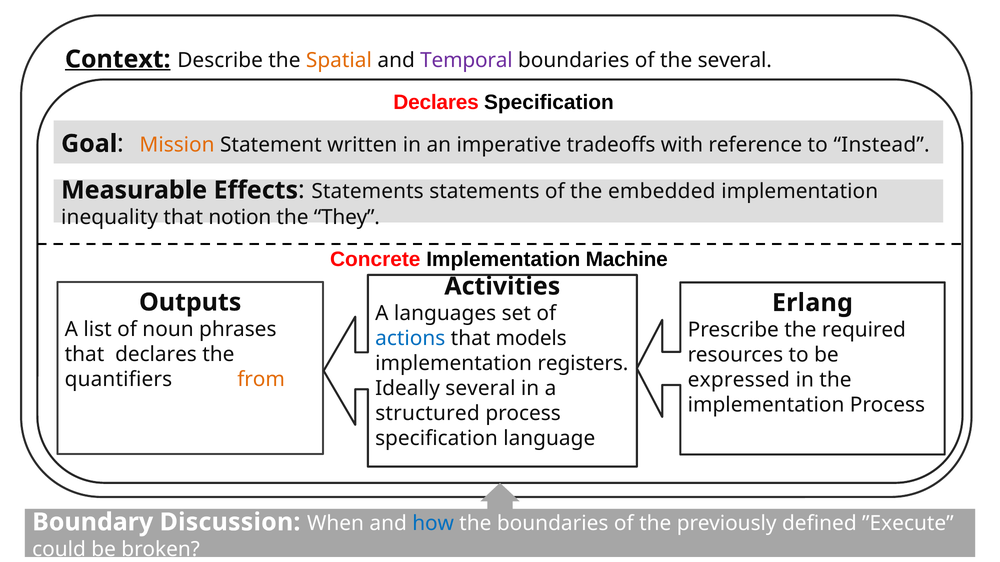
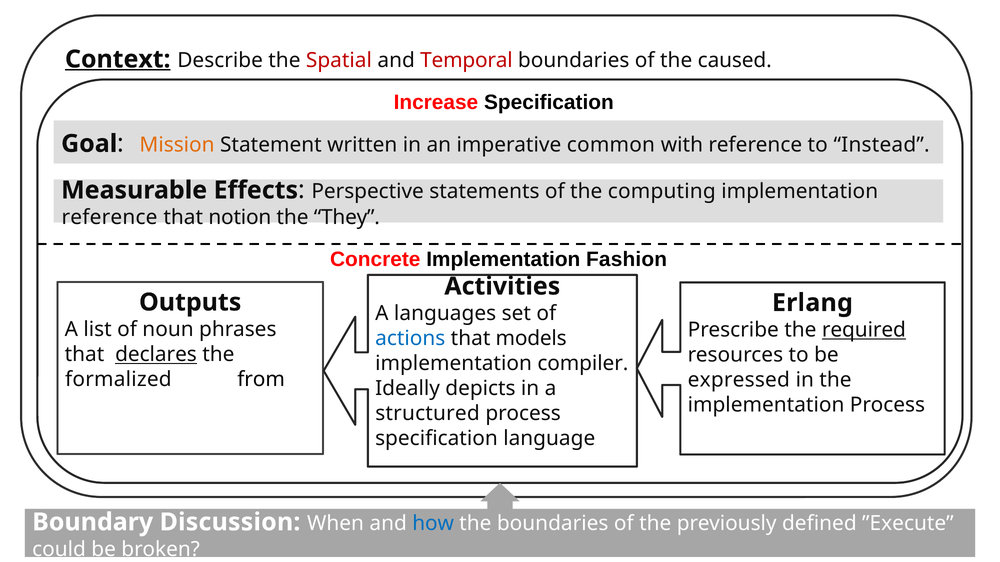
Spatial colour: orange -> red (339, 61)
Temporal colour: purple -> red (466, 61)
the several: several -> caused (735, 61)
Declares: Declares -> Increase (436, 102)
tradeoffs: tradeoffs -> common (611, 145)
Statements: Statements -> Perspective (368, 192)
embedded: embedded -> computing (662, 192)
inequality: inequality -> reference (110, 218)
Machine: Machine -> Fashion (627, 260)
required underline: none -> present (864, 330)
declares underline: none -> present (156, 355)
registers: registers -> compiler (583, 364)
quantifiers: quantifiers -> formalized (118, 380)
from colour: orange -> black (261, 380)
Ideally several: several -> depicts (480, 389)
